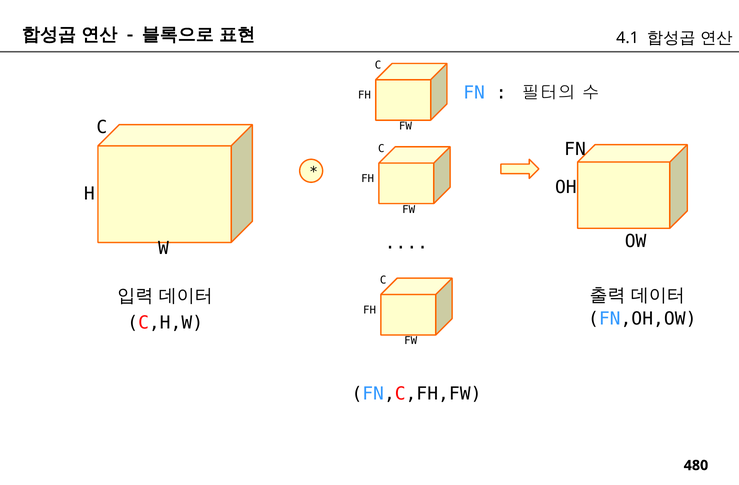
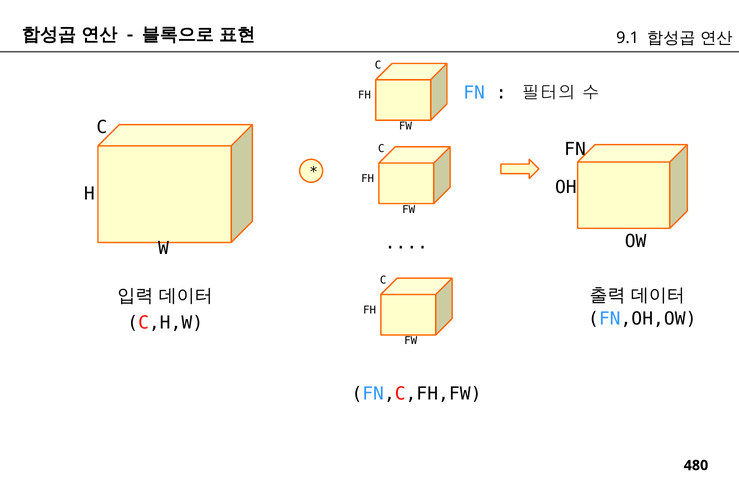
4.1: 4.1 -> 9.1 (628, 38)
